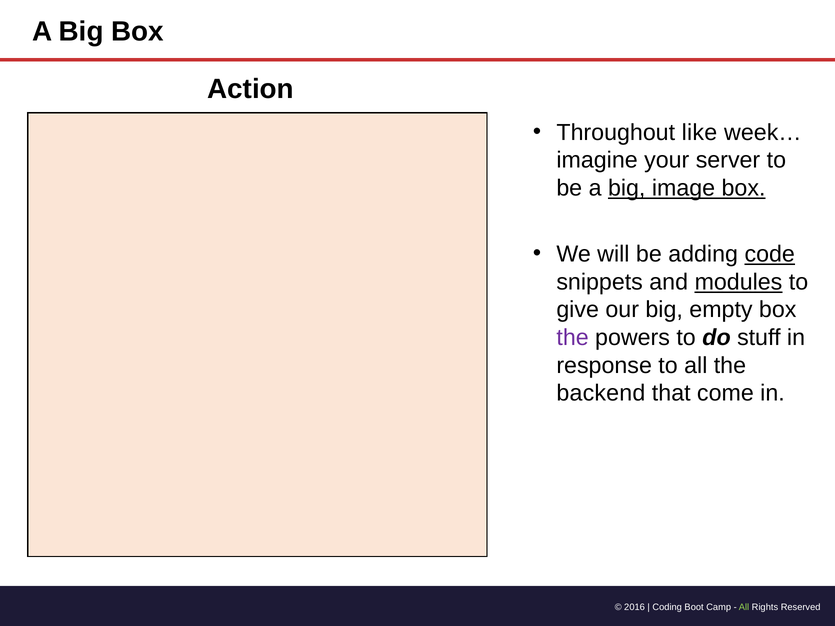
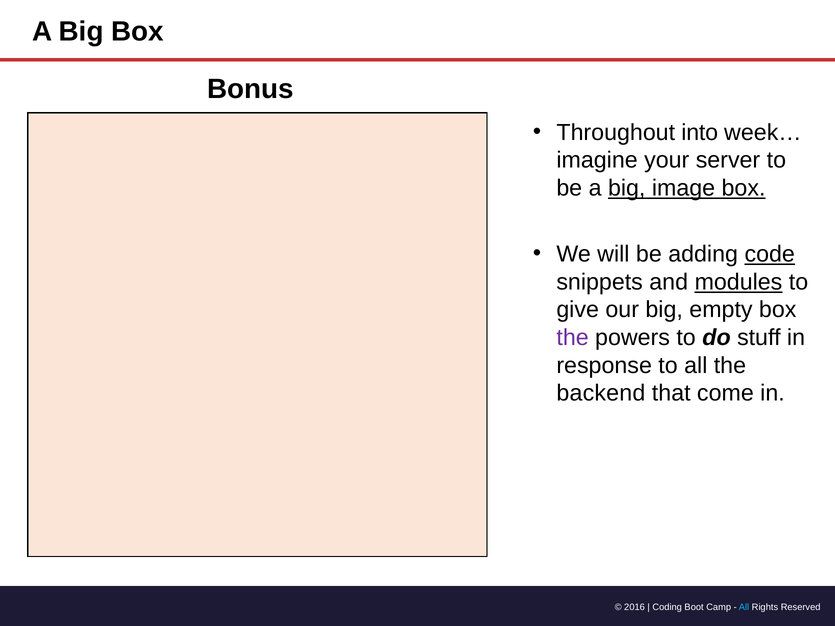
Action: Action -> Bonus (251, 89)
like: like -> into (700, 132)
All colour: light green -> light blue (744, 608)
